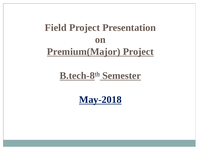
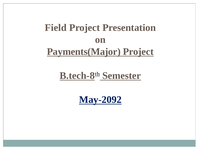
Premium(Major: Premium(Major -> Payments(Major (84, 51)
May-2018: May-2018 -> May-2092 (100, 99)
